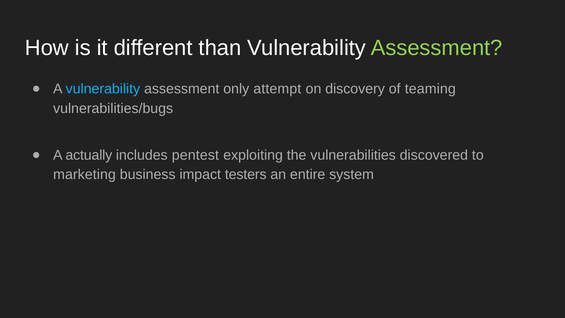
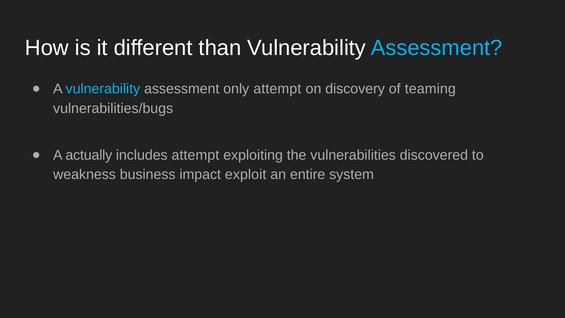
Assessment colour: light green -> light blue (437, 48)
includes pentest: pentest -> attempt (195, 155)
marketing: marketing -> weakness (85, 175)
testers: testers -> exploit (246, 175)
